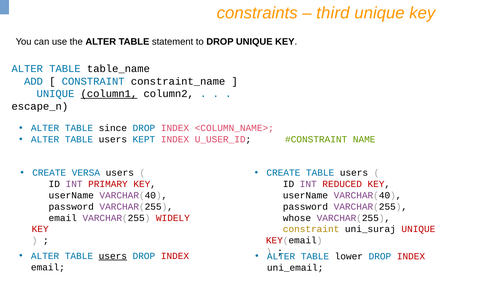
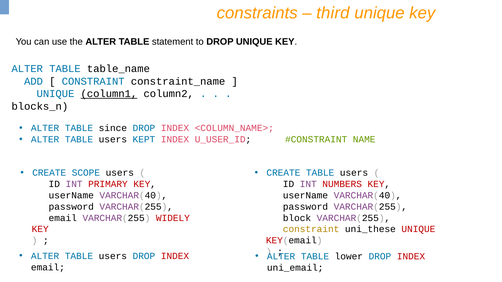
escape_n: escape_n -> blocks_n (40, 107)
VERSA: VERSA -> SCOPE (86, 173)
REDUCED: REDUCED -> NUMBERS (342, 184)
whose: whose -> block (297, 218)
uni_suraj: uni_suraj -> uni_these (370, 230)
users underline: present -> none (113, 256)
